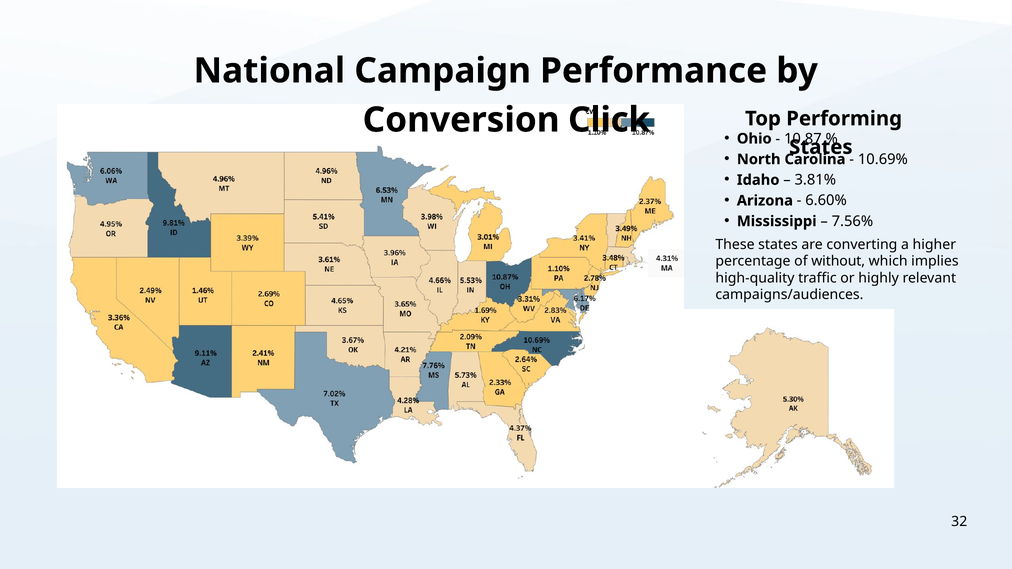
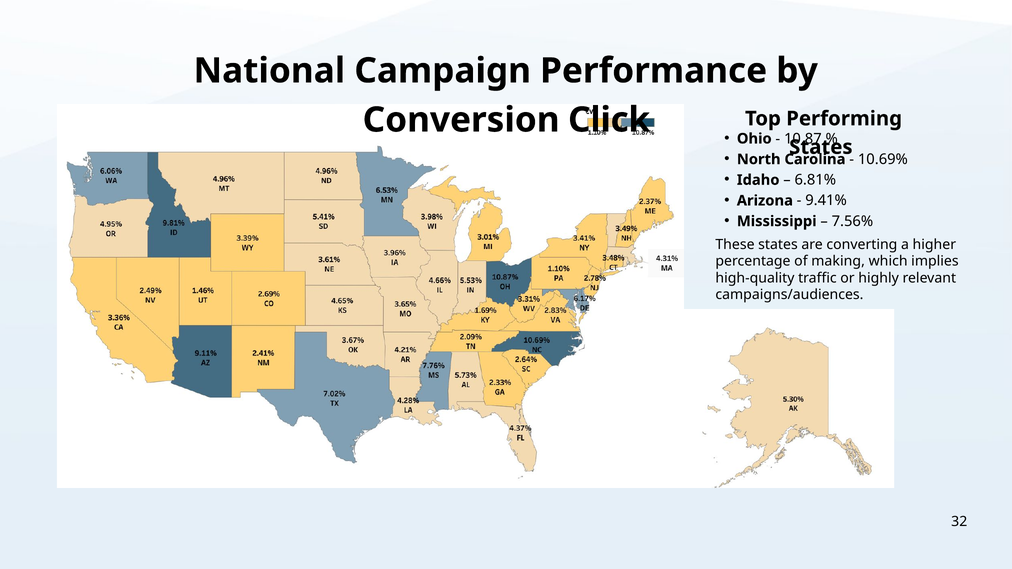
3.81%: 3.81% -> 6.81% (815, 180)
6.60%: 6.60% -> 9.41% (826, 201)
without: without -> making (838, 261)
